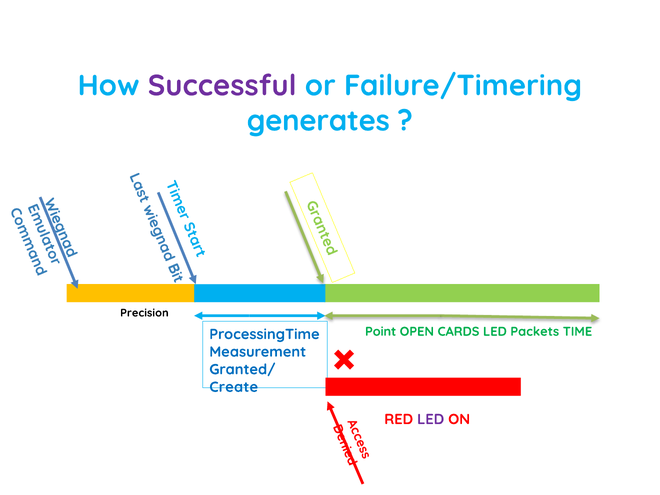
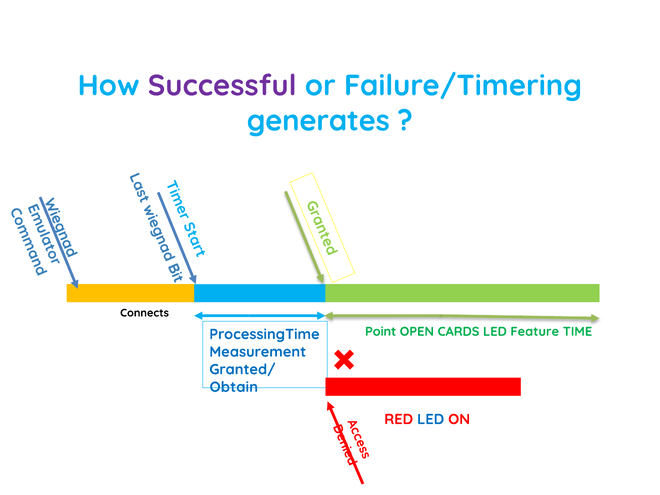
Precision: Precision -> Connects (145, 313)
Packets: Packets -> Feature (535, 332)
Create: Create -> Obtain (234, 387)
LED colour: purple -> blue (431, 419)
